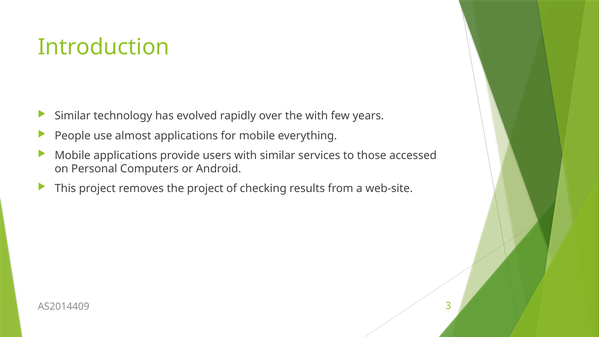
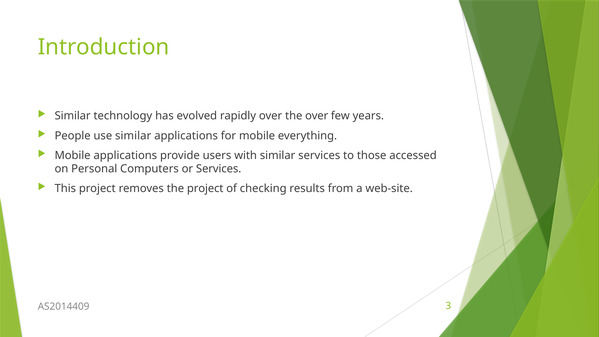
the with: with -> over (317, 116)
use almost: almost -> similar (133, 136)
or Android: Android -> Services (219, 169)
